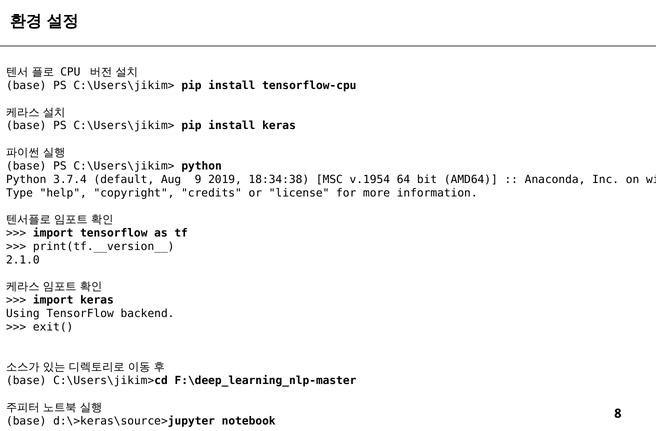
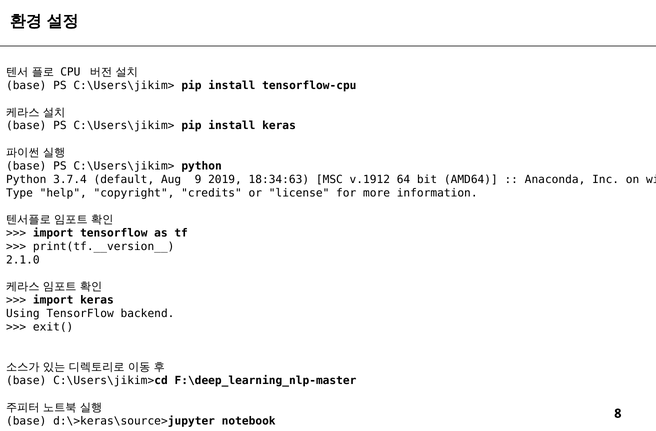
18:34:38: 18:34:38 -> 18:34:63 (279, 179)
v.1954: v.1954 -> v.1912 (370, 179)
